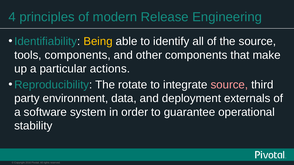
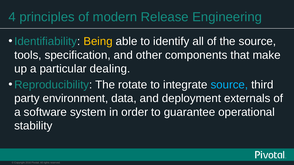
tools components: components -> specification (78, 55)
actions: actions -> dealing (110, 69)
source colour: pink -> light blue (229, 85)
